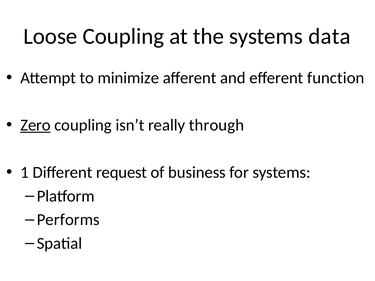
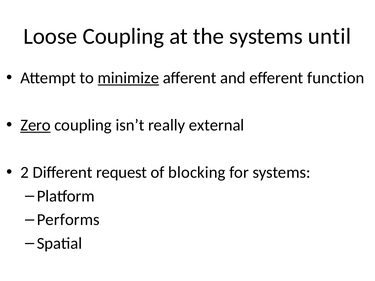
data: data -> until (330, 36)
minimize underline: none -> present (128, 78)
through: through -> external (217, 125)
1: 1 -> 2 (25, 173)
business: business -> blocking (197, 173)
